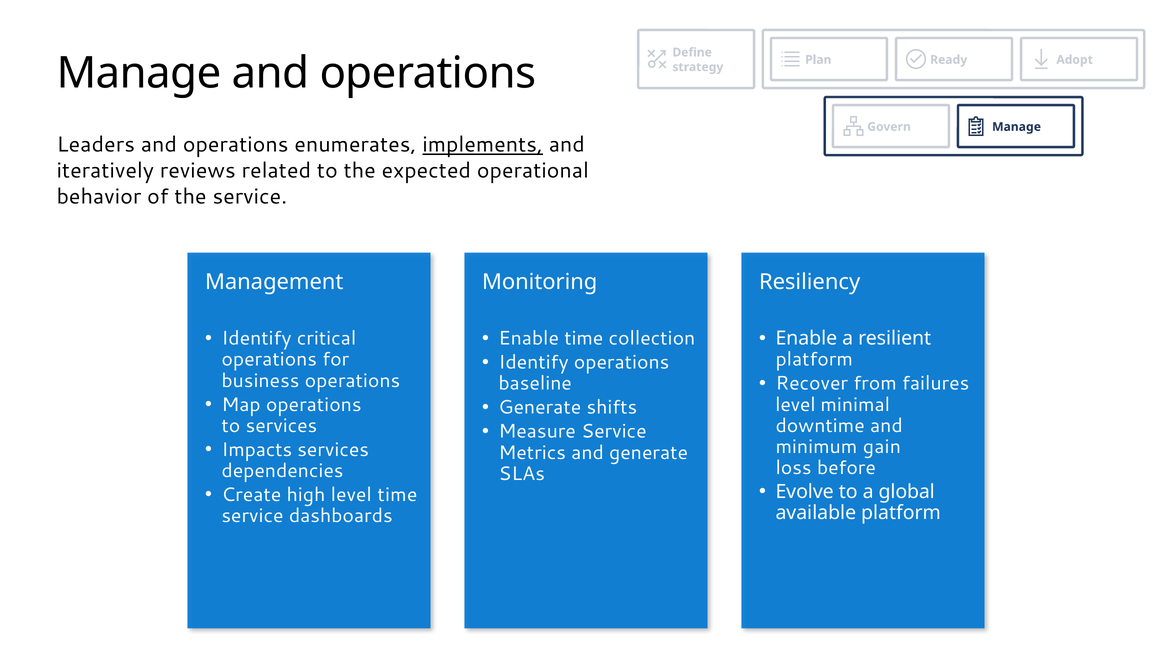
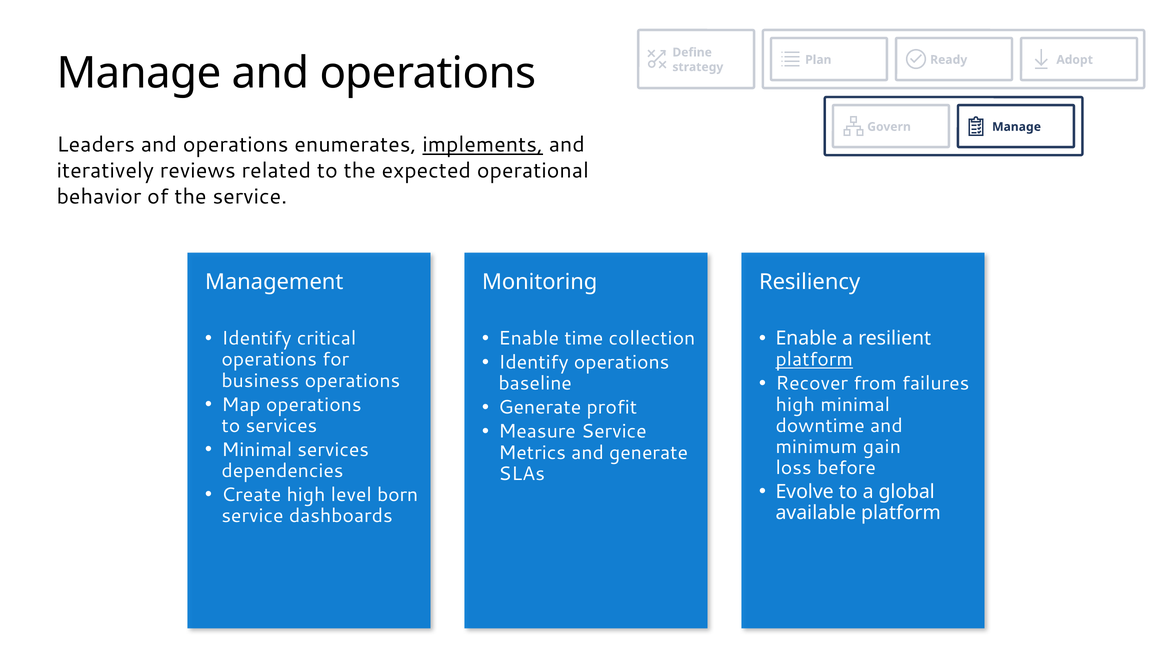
platform underline: none -> present (814, 360)
level: level -> high (795, 405)
shifts: shifts -> profit (612, 408)
Impacts: Impacts -> Minimal (257, 450)
level time: time -> born (398, 495)
